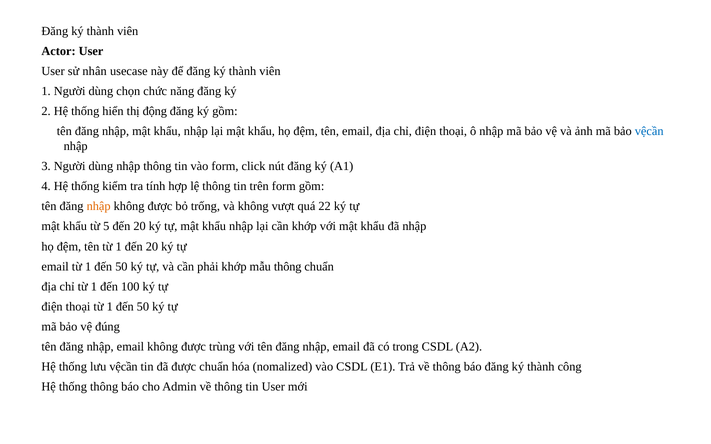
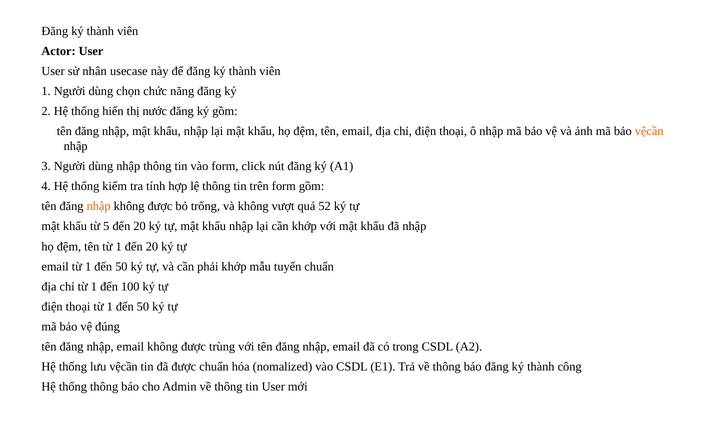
động: động -> nước (155, 111)
vệcần colour: blue -> orange (649, 131)
22: 22 -> 52 (325, 206)
mẫu thông: thông -> tuyến (288, 267)
